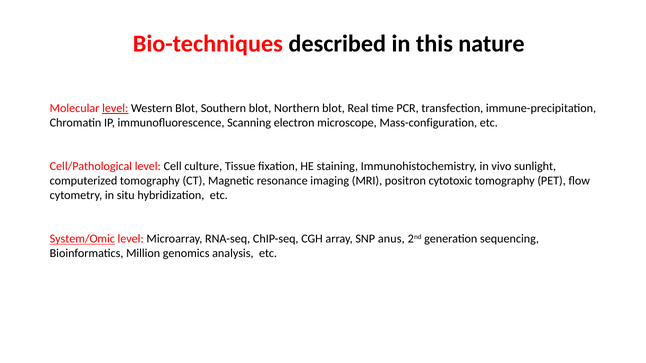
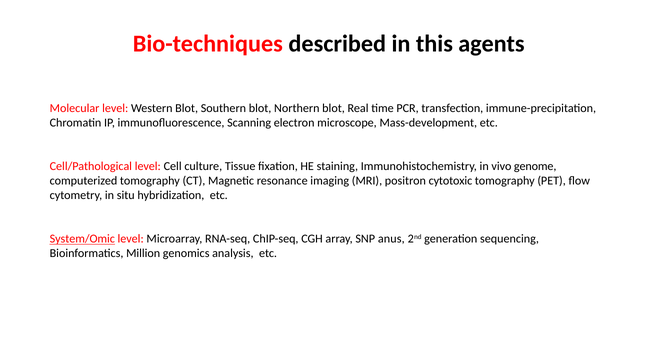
nature: nature -> agents (491, 44)
level underline: present -> none (115, 108)
Mass-configuration: Mass-configuration -> Mass-development (428, 123)
sunlight: sunlight -> genome (535, 167)
